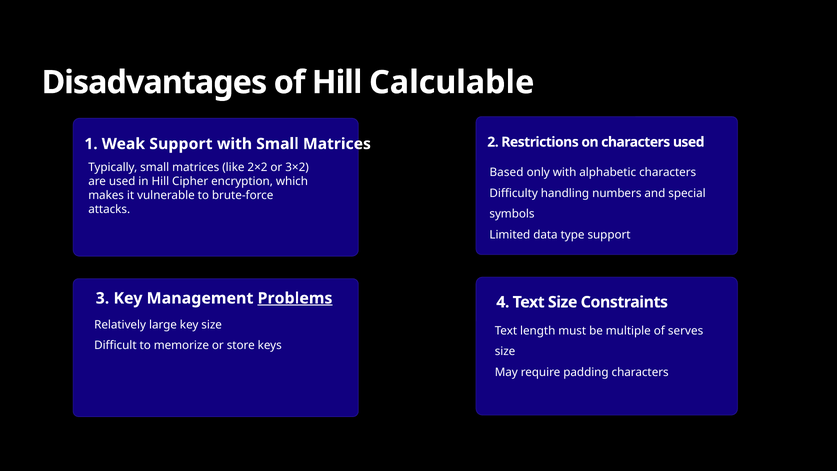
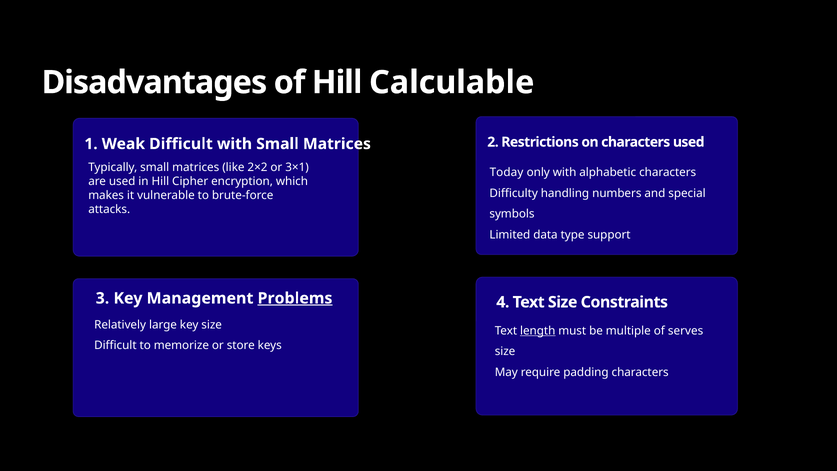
Weak Support: Support -> Difficult (181, 144)
3×2: 3×2 -> 3×1 (297, 167)
Based: Based -> Today (507, 173)
length underline: none -> present (538, 331)
